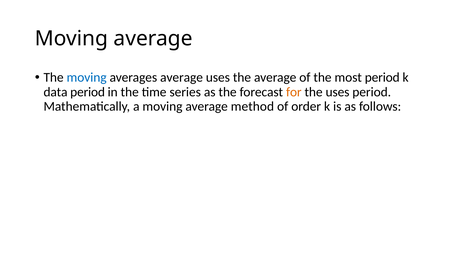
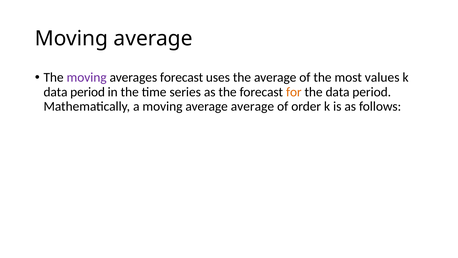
moving colour: blue -> purple (87, 77)
averages average: average -> forecast (182, 77)
most period: period -> values (382, 77)
the uses: uses -> data (338, 92)
average method: method -> average (252, 106)
